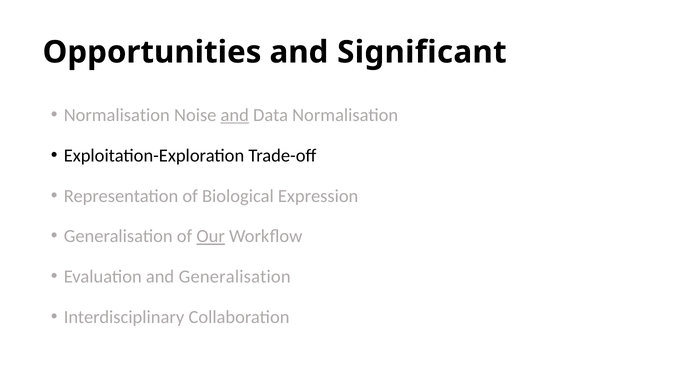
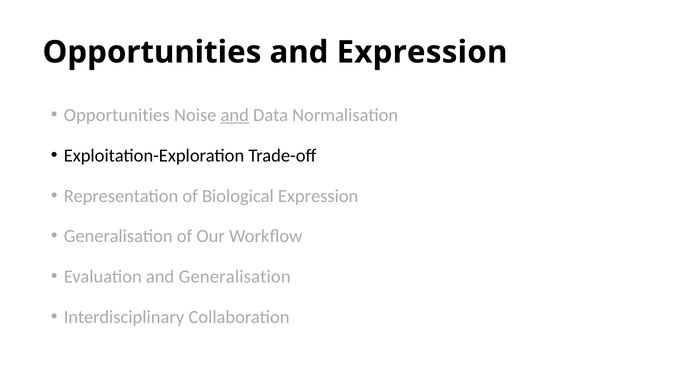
and Significant: Significant -> Expression (422, 52)
Normalisation: Normalisation -> Opportunities (117, 115)
Our underline: present -> none (211, 236)
